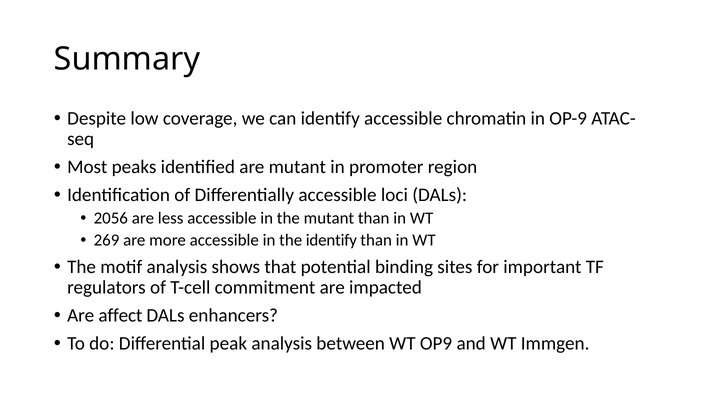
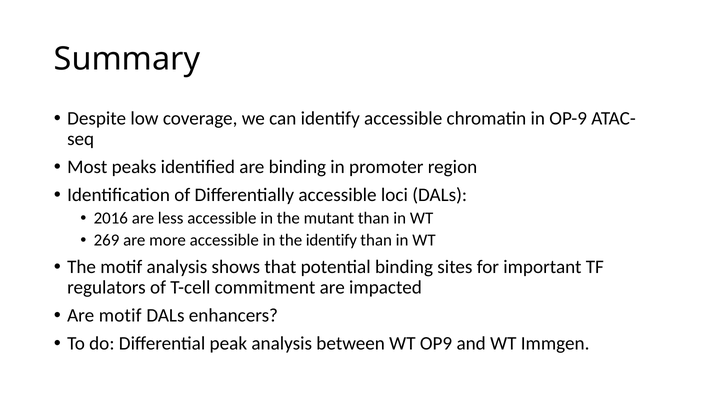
are mutant: mutant -> binding (297, 167)
2056: 2056 -> 2016 (111, 219)
Are affect: affect -> motif (120, 316)
